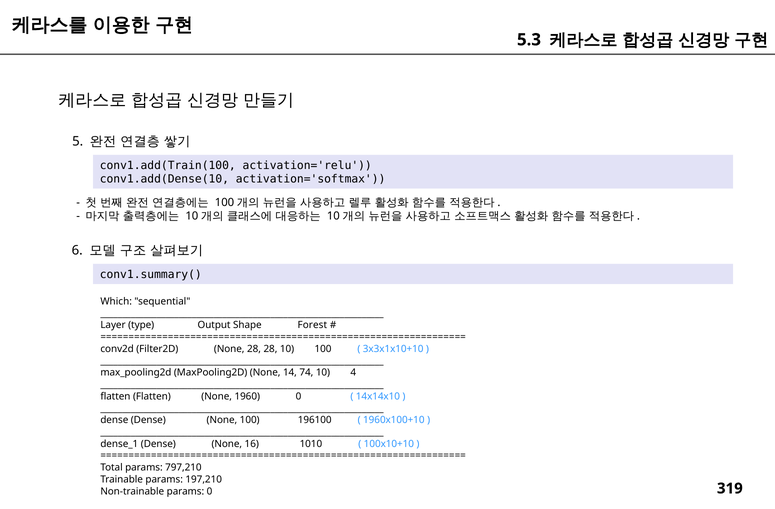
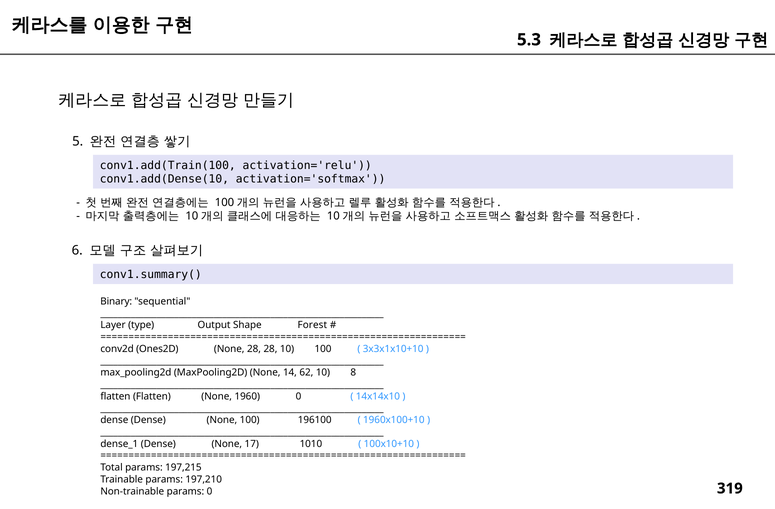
Which: Which -> Binary (116, 302)
Filter2D: Filter2D -> Ones2D (157, 349)
74: 74 -> 62 (306, 373)
4: 4 -> 8 (353, 373)
16: 16 -> 17 (252, 444)
797,210: 797,210 -> 197,215 (183, 468)
